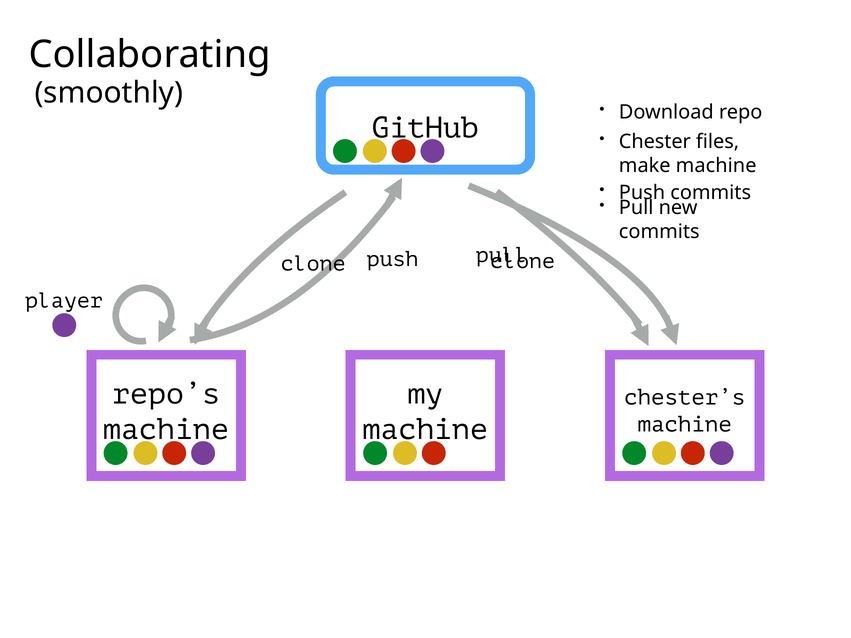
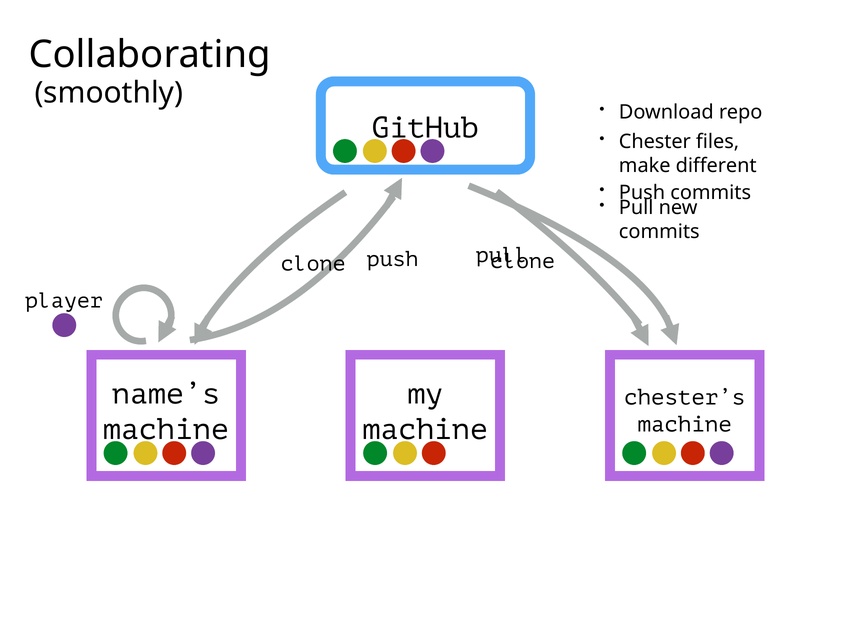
make machine: machine -> different (716, 166)
repo’s: repo’s -> name’s (166, 394)
